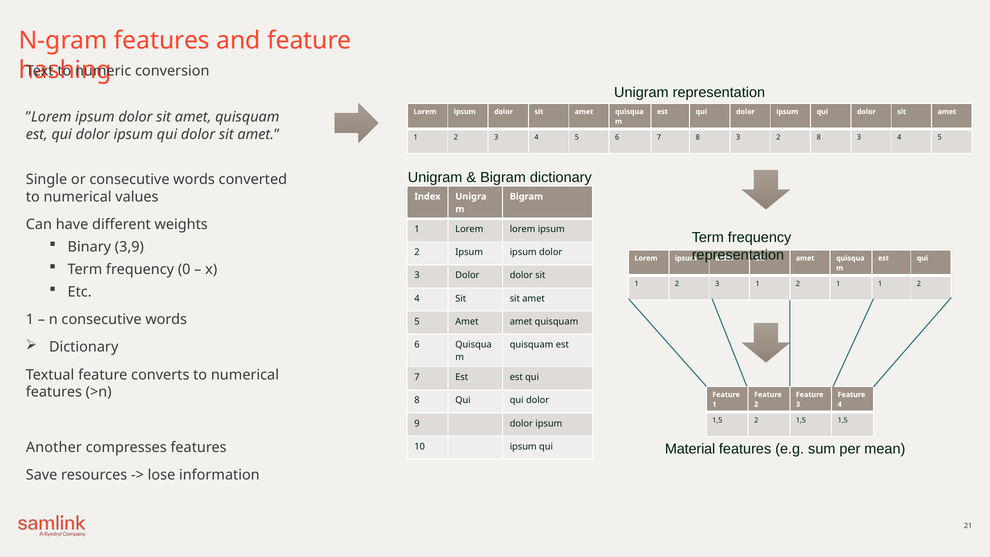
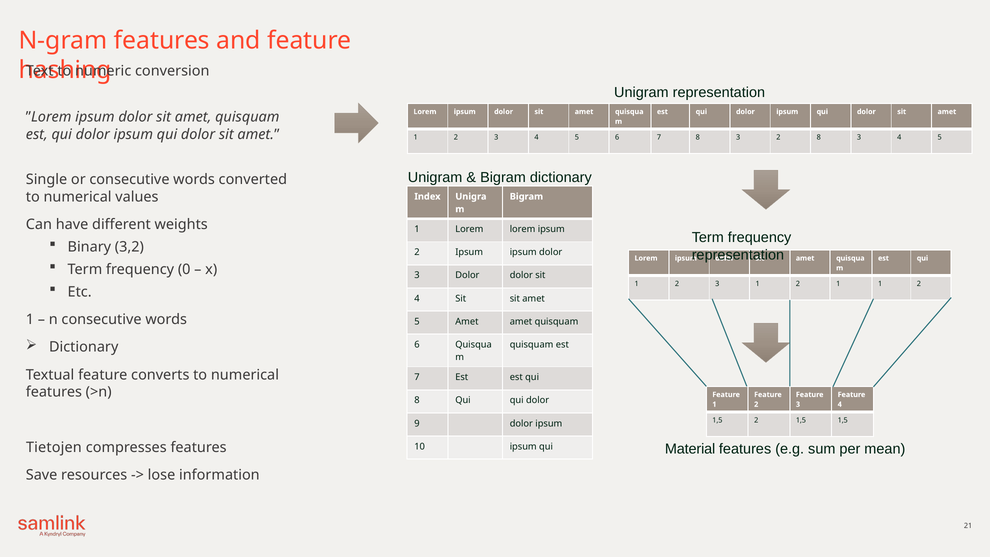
3,9: 3,9 -> 3,2 (129, 247)
Another: Another -> Tietojen (54, 447)
